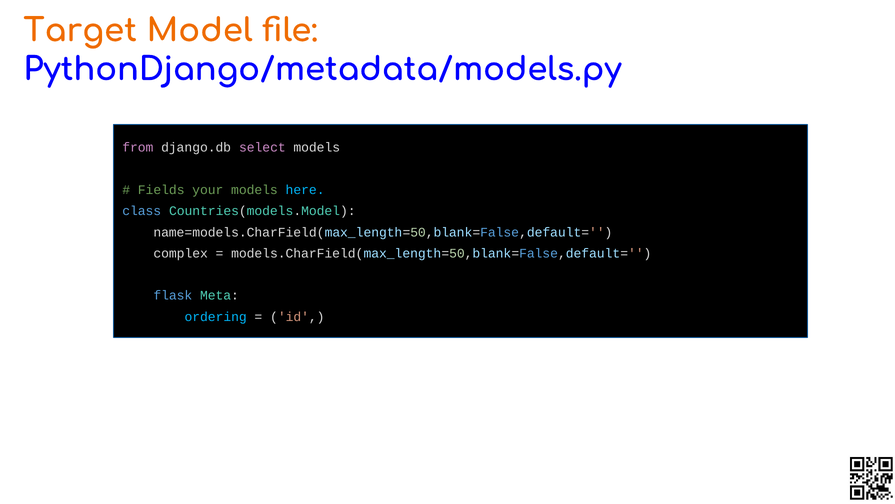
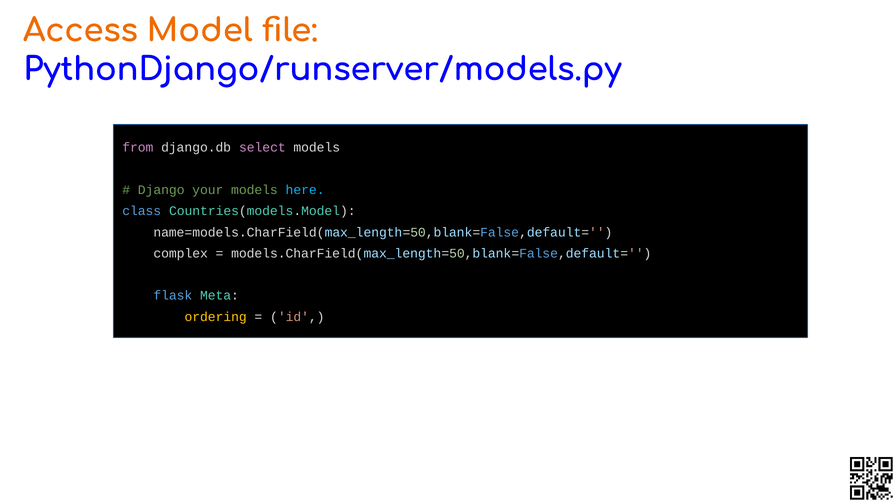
Target: Target -> Access (80, 31)
PythonDjango/metadata/models.py: PythonDjango/metadata/models.py -> PythonDjango/runserver/models.py (323, 69)
Fields: Fields -> Django (161, 190)
ordering colour: light blue -> yellow (216, 316)
